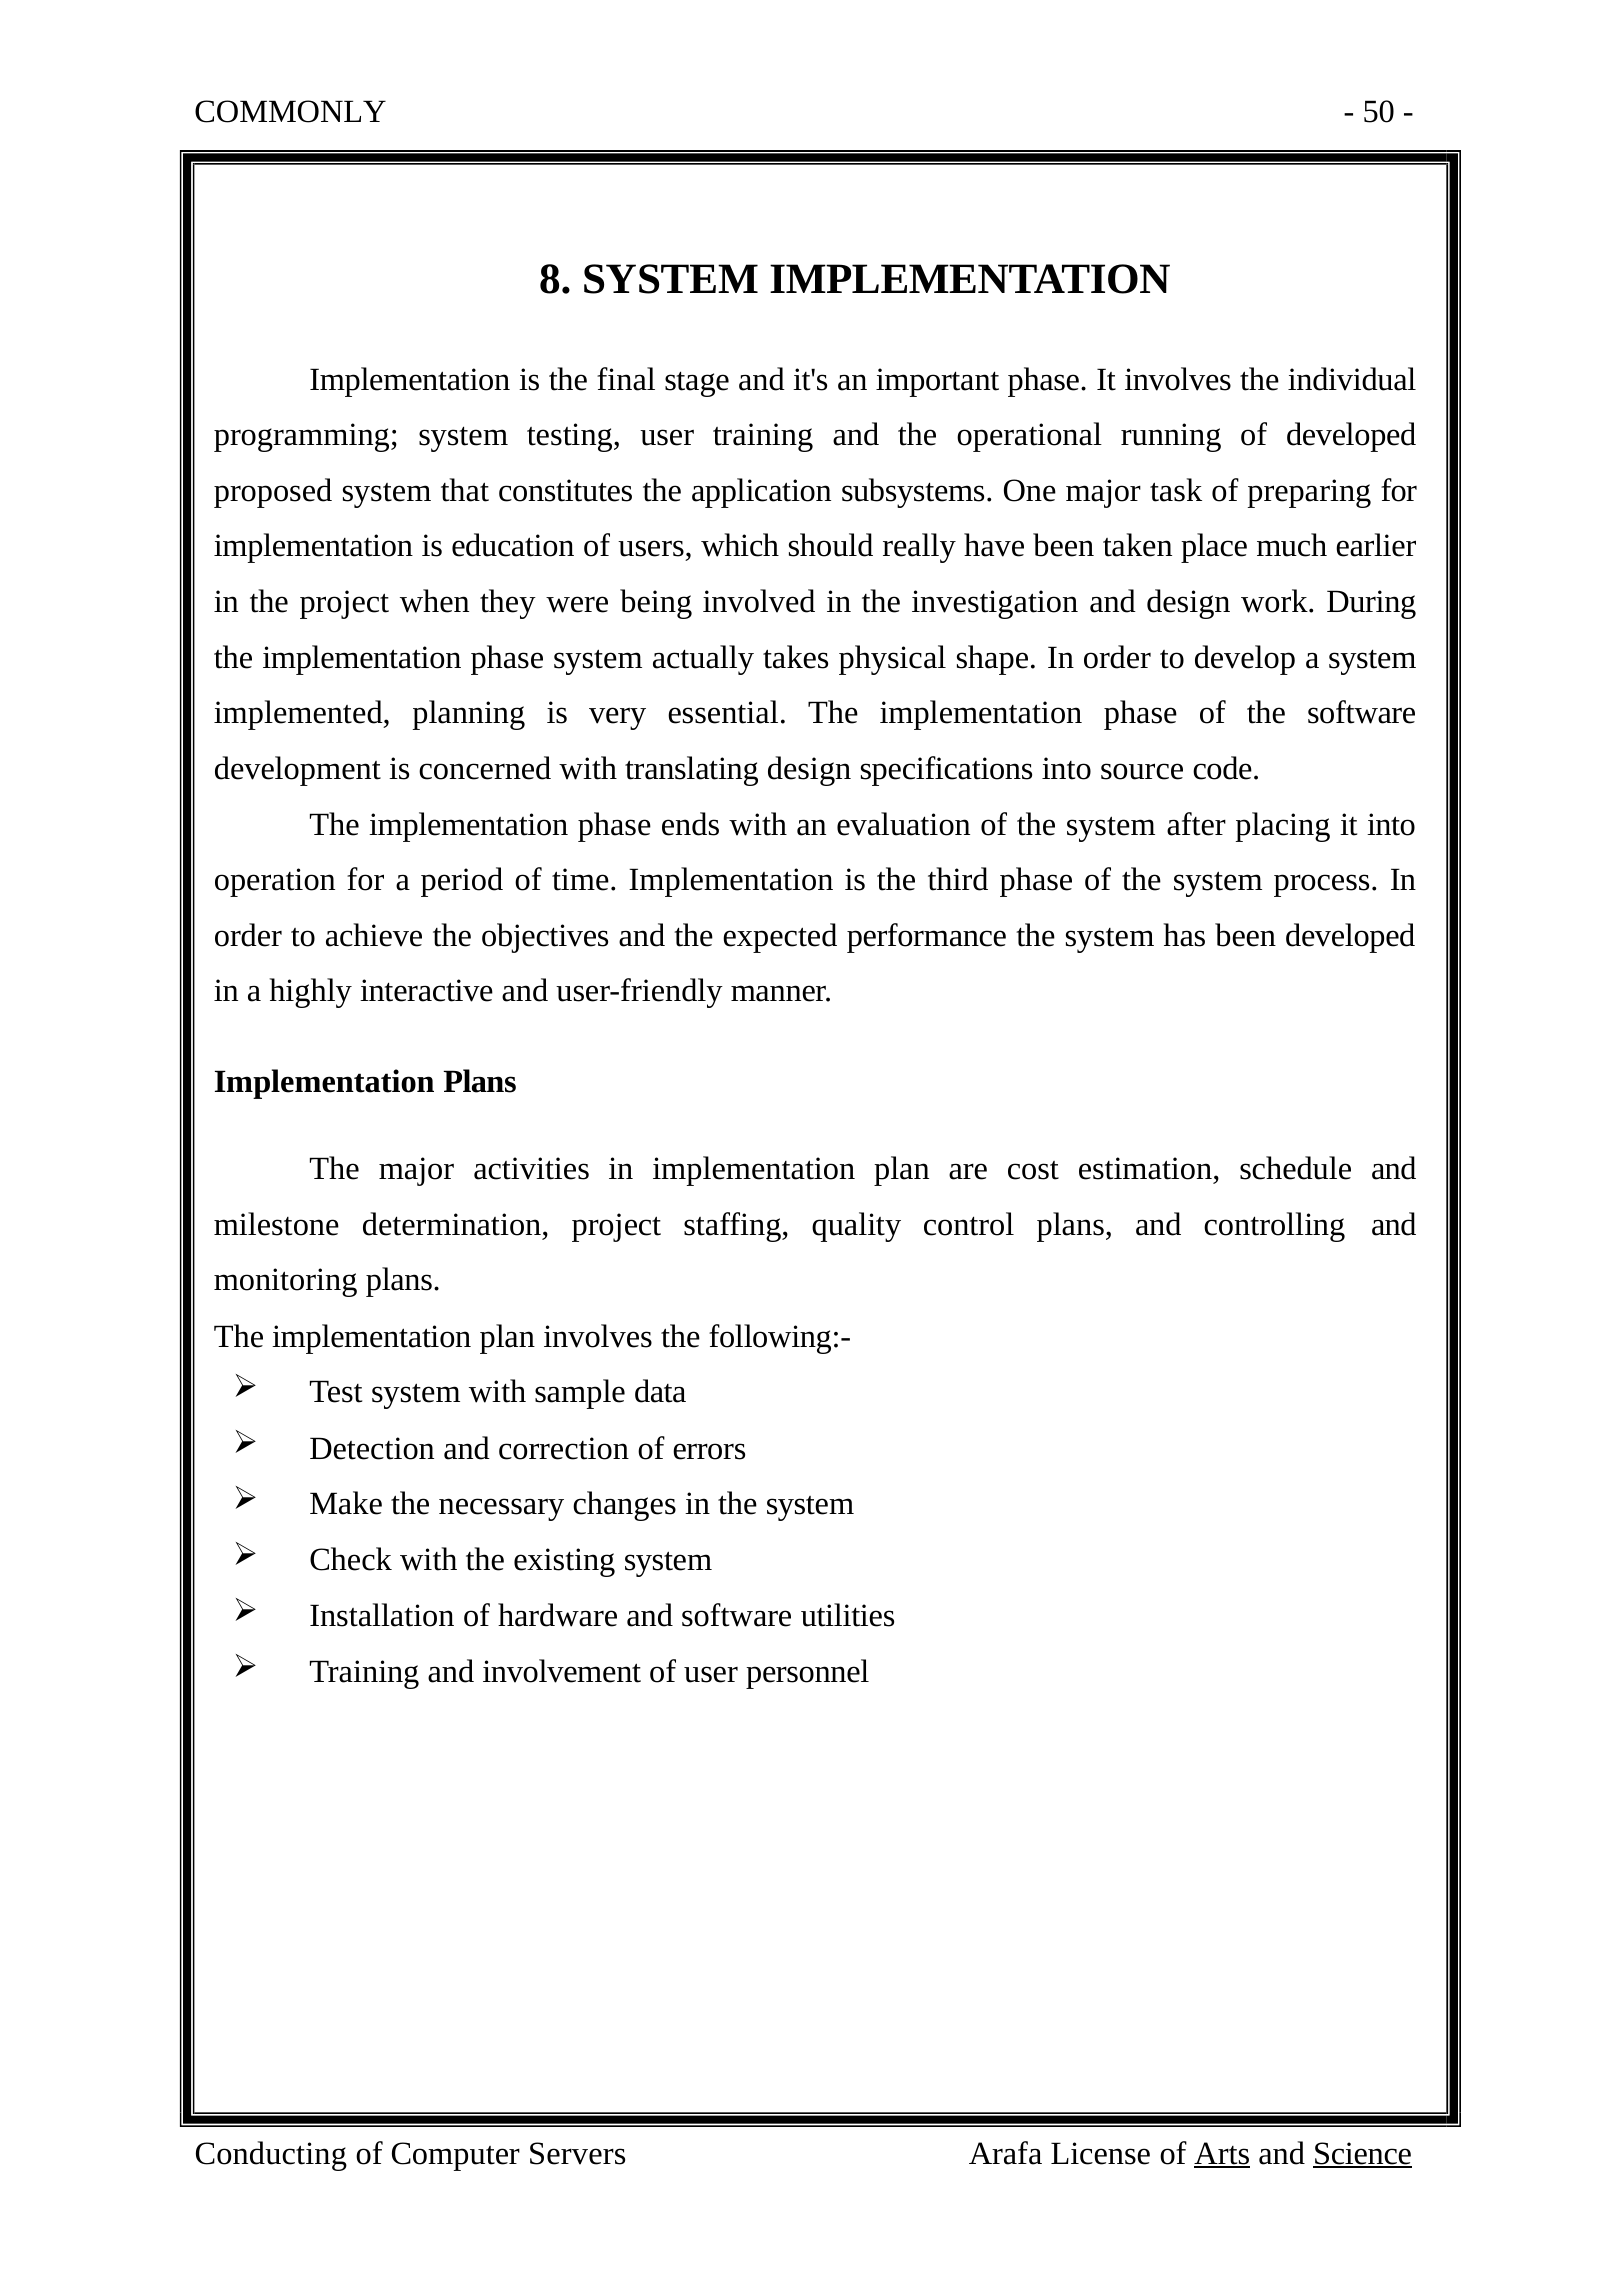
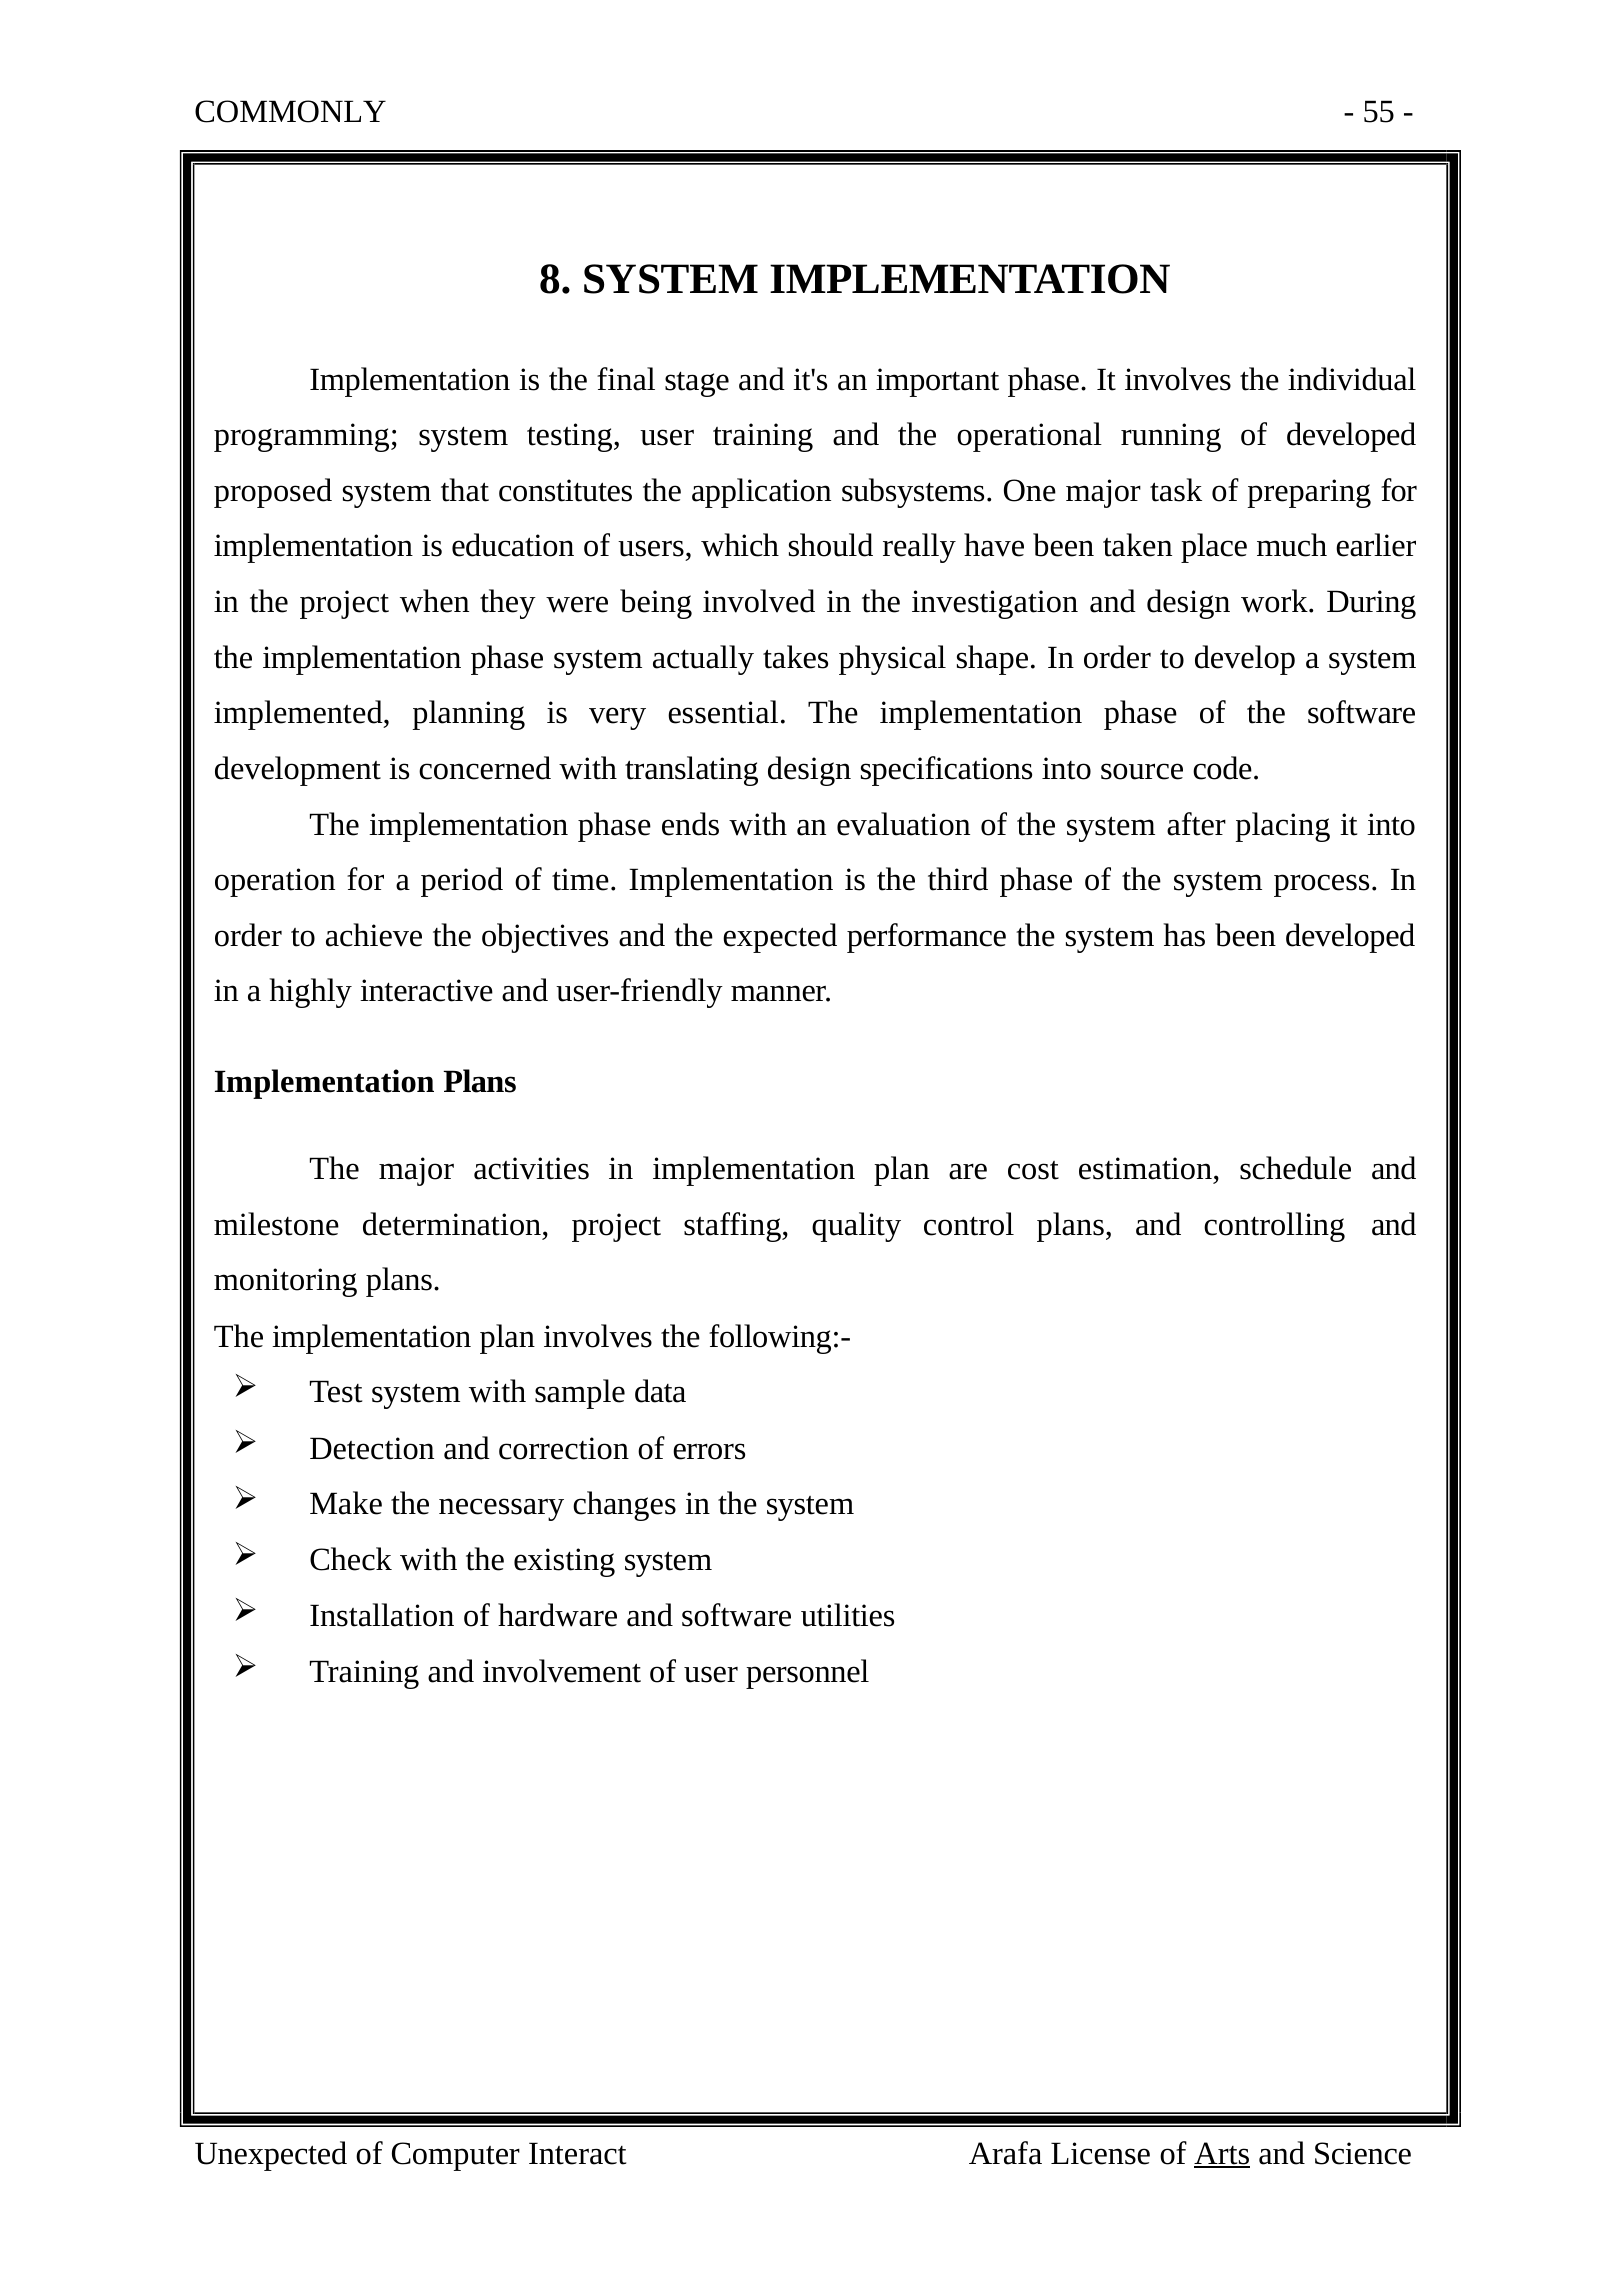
50: 50 -> 55 (1379, 111)
Conducting: Conducting -> Unexpected (271, 2154)
Servers: Servers -> Interact (577, 2154)
Science underline: present -> none (1363, 2154)
